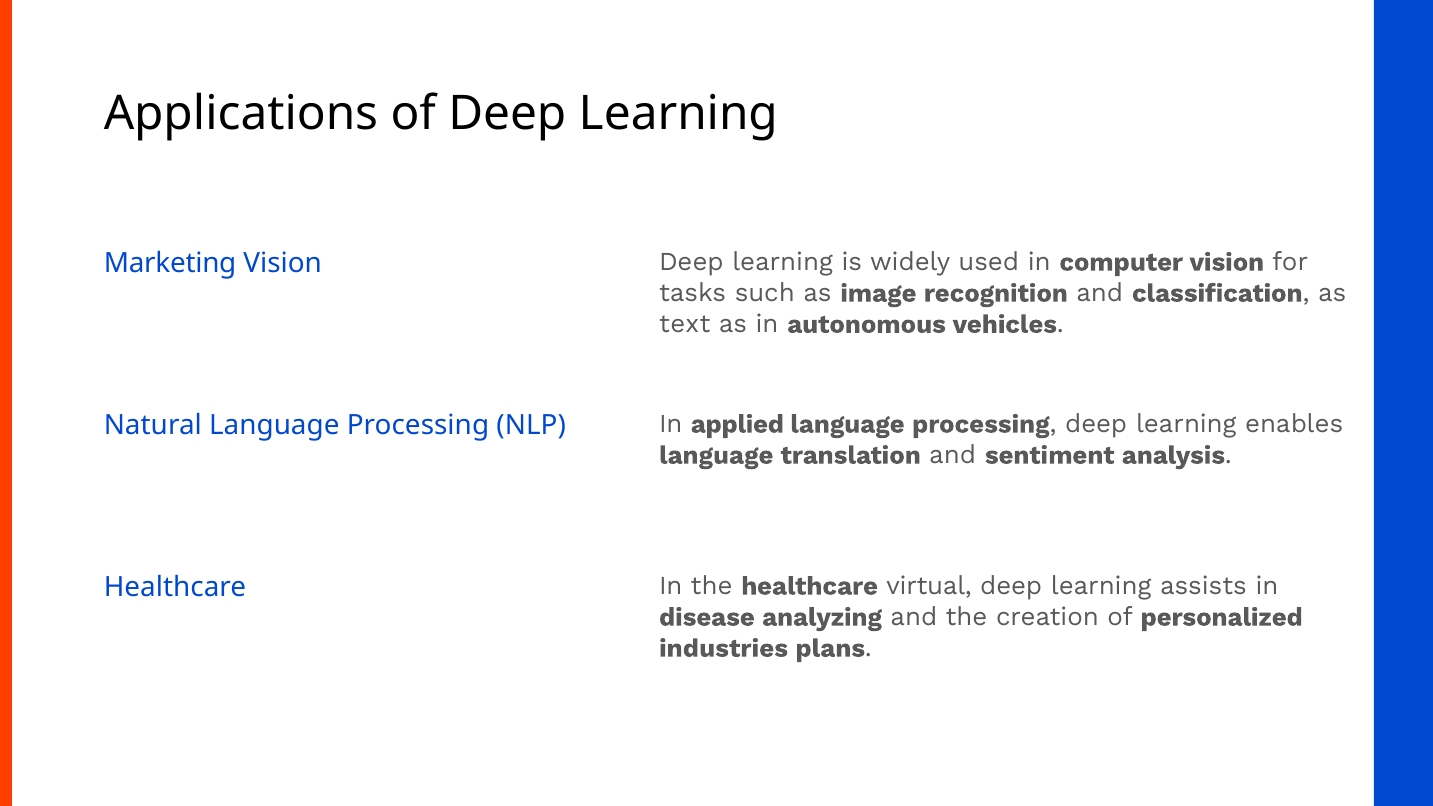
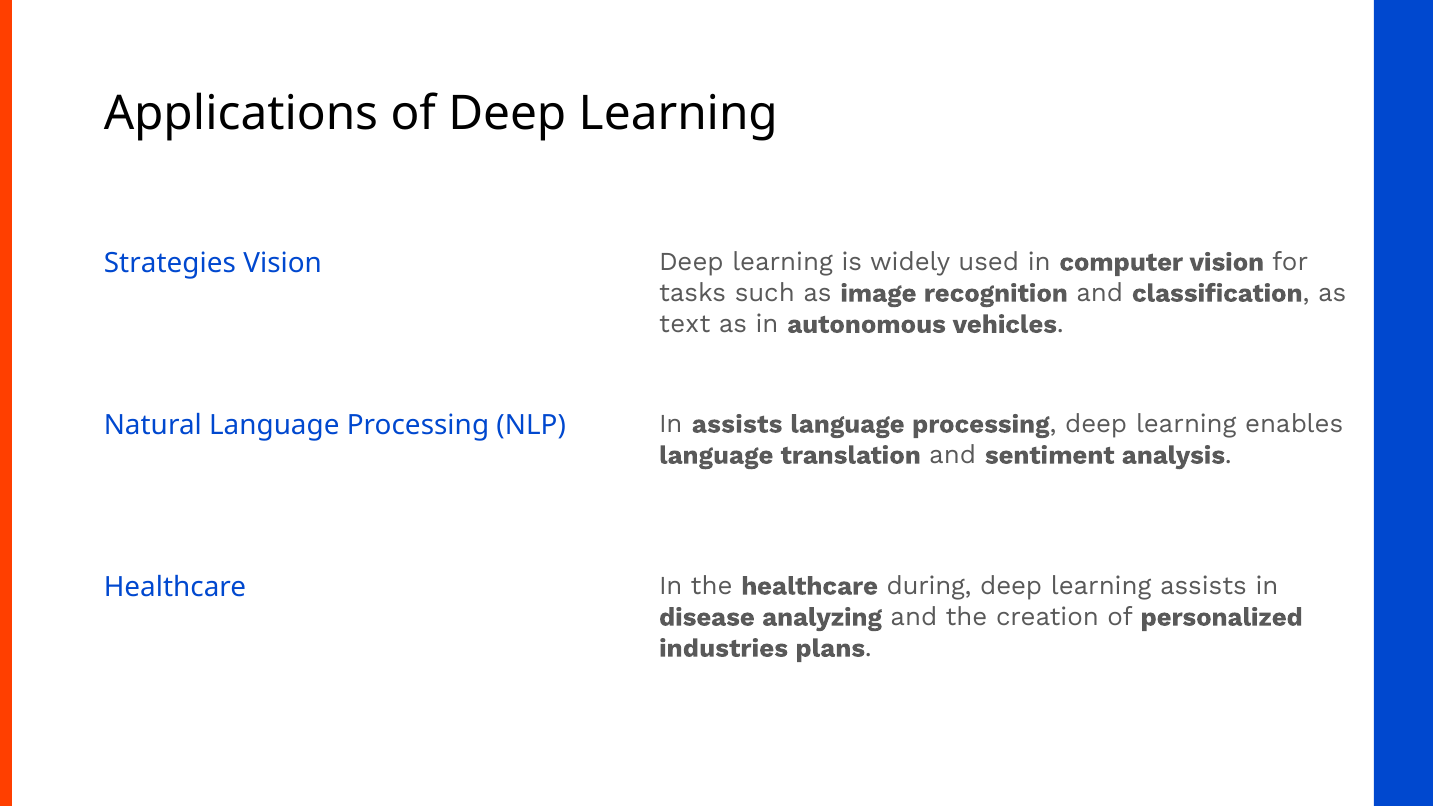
Marketing: Marketing -> Strategies (170, 263)
In applied: applied -> assists (737, 424)
virtual: virtual -> during (929, 586)
